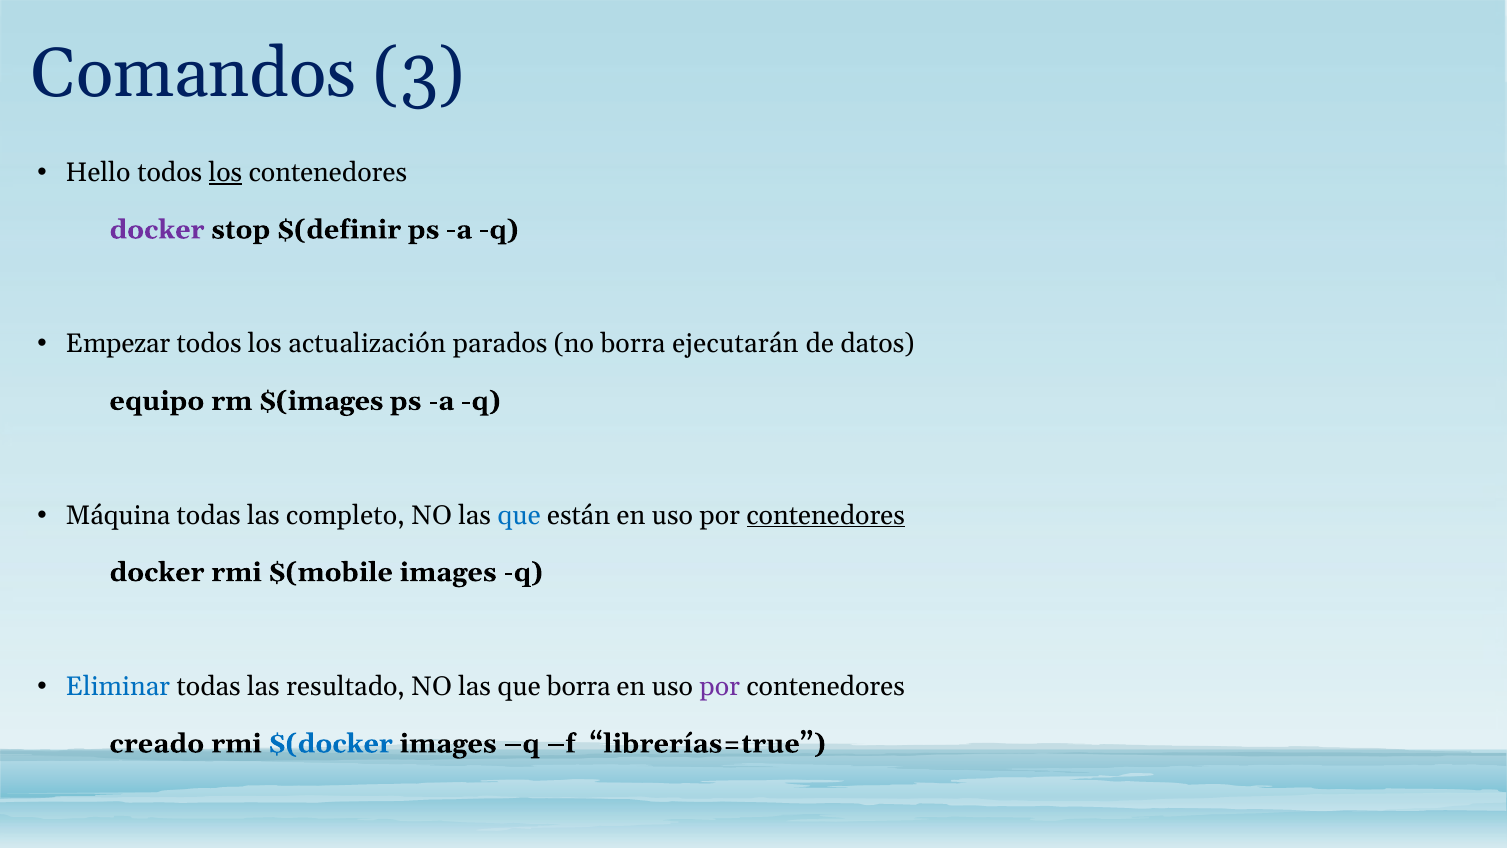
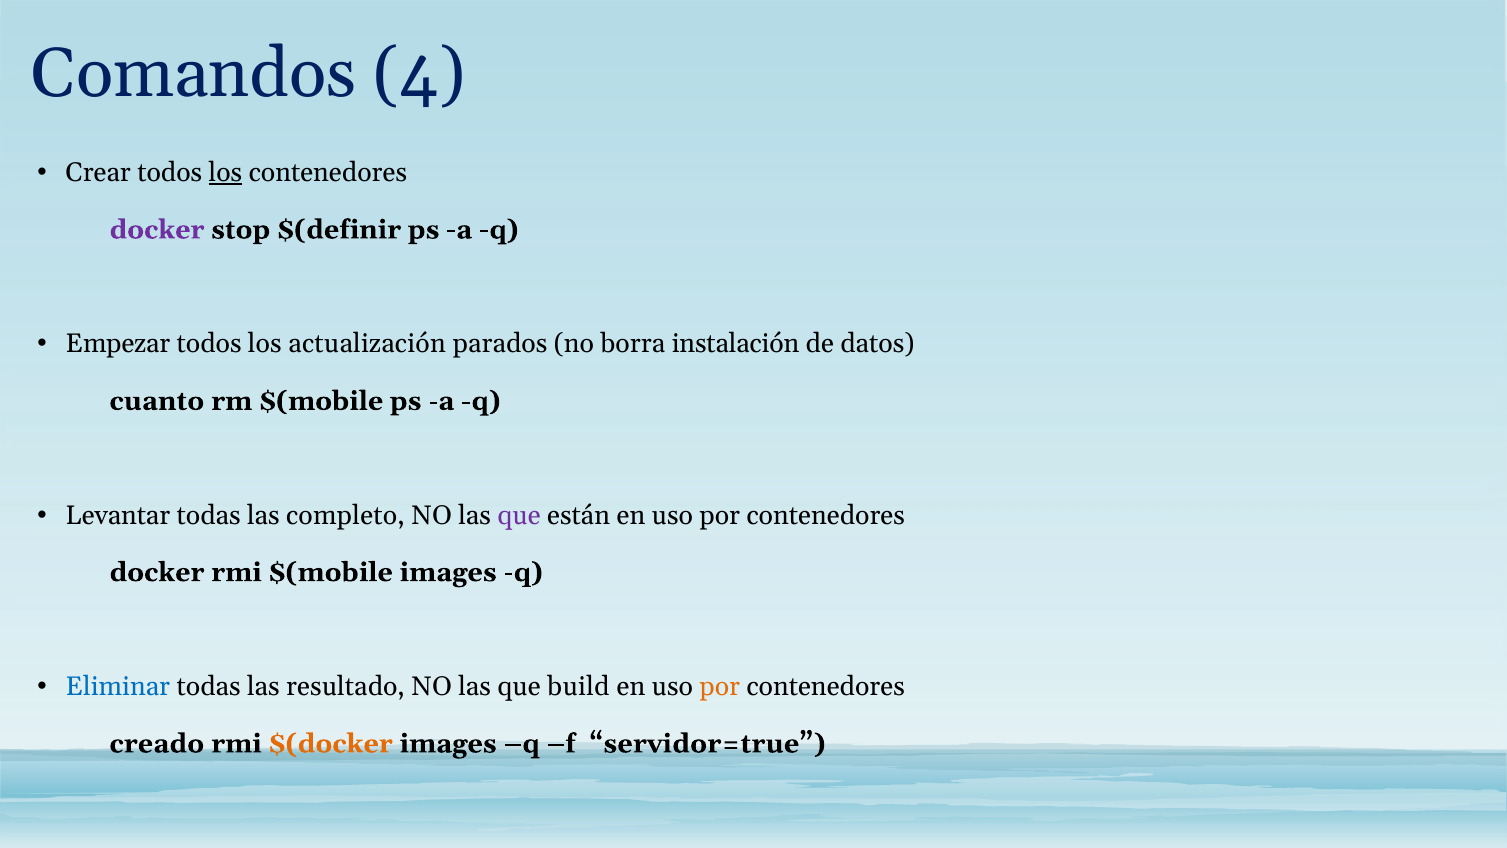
3: 3 -> 4 (419, 74)
Hello: Hello -> Crear (98, 172)
ejecutarán: ejecutarán -> instalación (736, 344)
equipo: equipo -> cuanto (157, 401)
rm $(images: $(images -> $(mobile (321, 401)
Máquina: Máquina -> Levantar (118, 515)
que colour: blue -> purple (519, 515)
contenedores underline: present -> none (826, 515)
que borra: borra -> build (578, 686)
por colour: purple -> orange (720, 686)
$(docker colour: blue -> orange (331, 743)
librerías=true: librerías=true -> servidor=true (707, 743)
